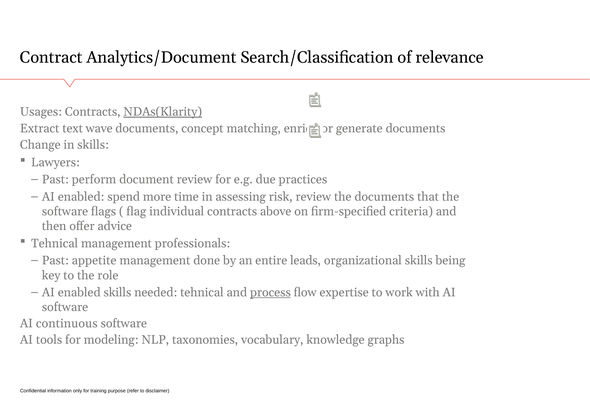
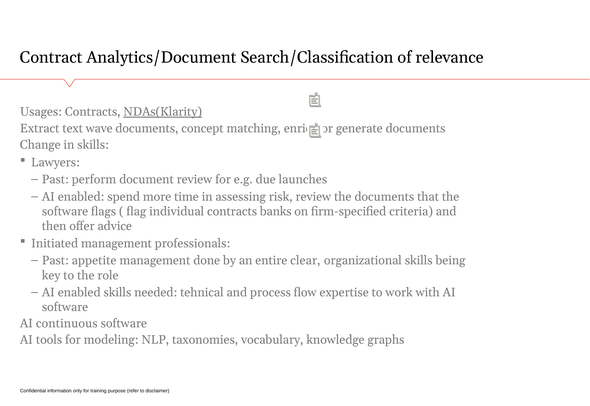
practices: practices -> launches (303, 180)
above: above -> banks (276, 212)
Tehnical: Tehnical -> Initiated (55, 243)
leads: leads -> clear (305, 261)
process underline: present -> none (270, 293)
